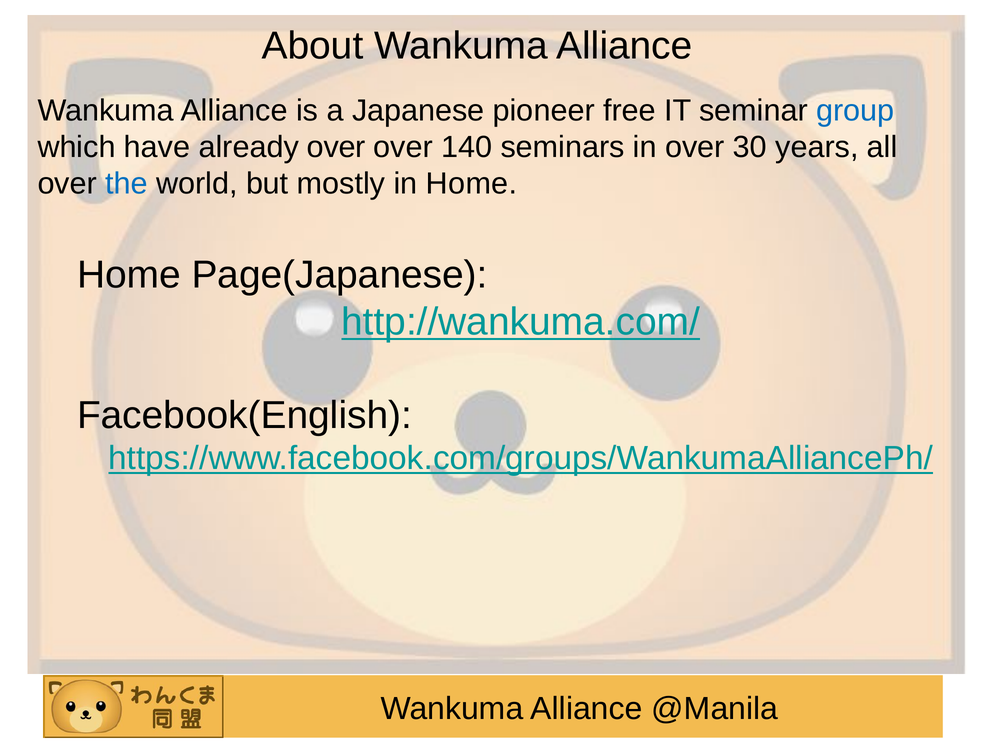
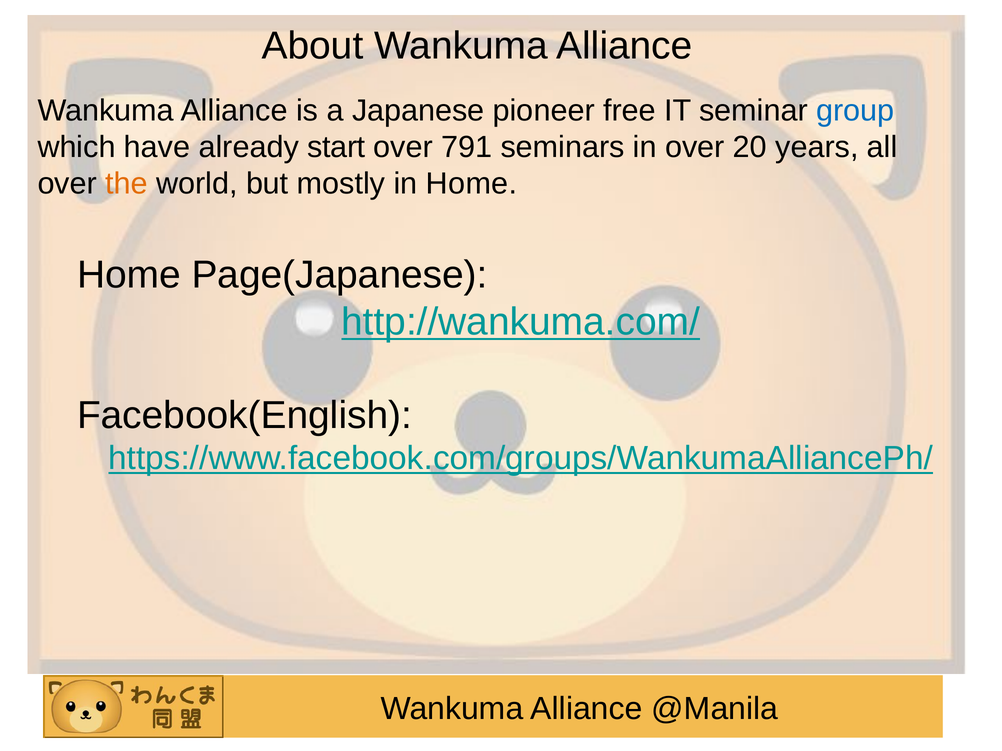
already over: over -> start (336, 147)
140: 140 -> 791 (467, 147)
30: 30 -> 20 (750, 147)
the colour: blue -> orange (127, 184)
